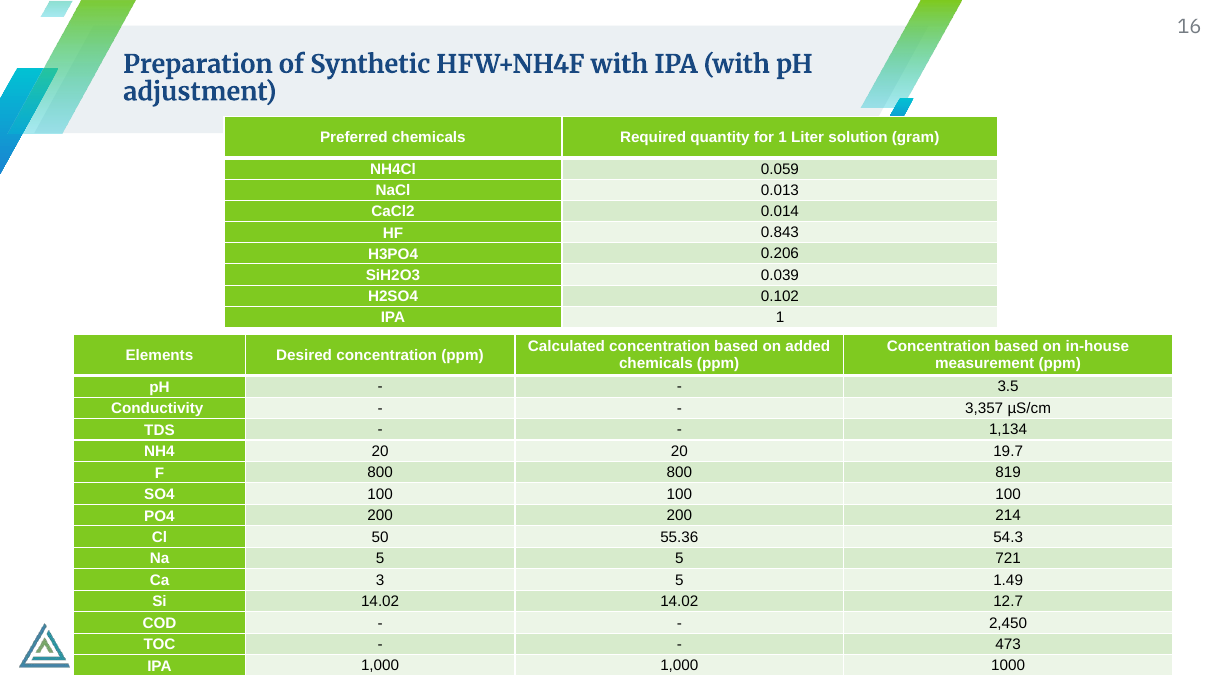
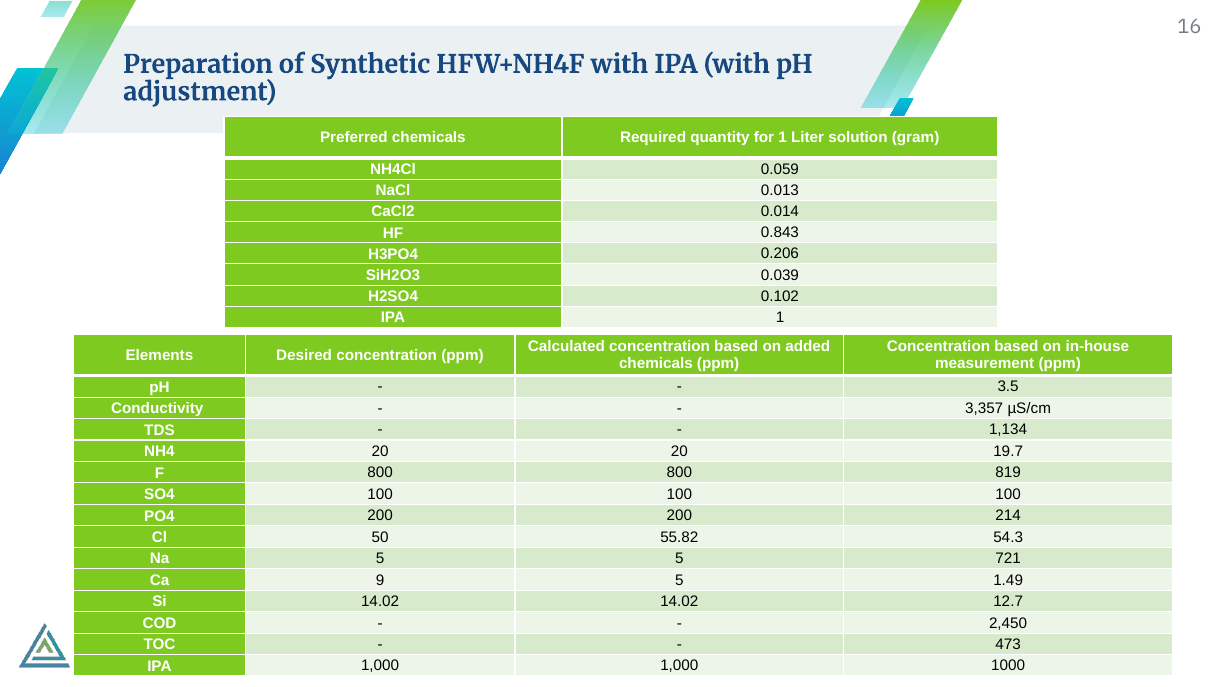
55.36: 55.36 -> 55.82 (679, 537)
3: 3 -> 9 (380, 580)
